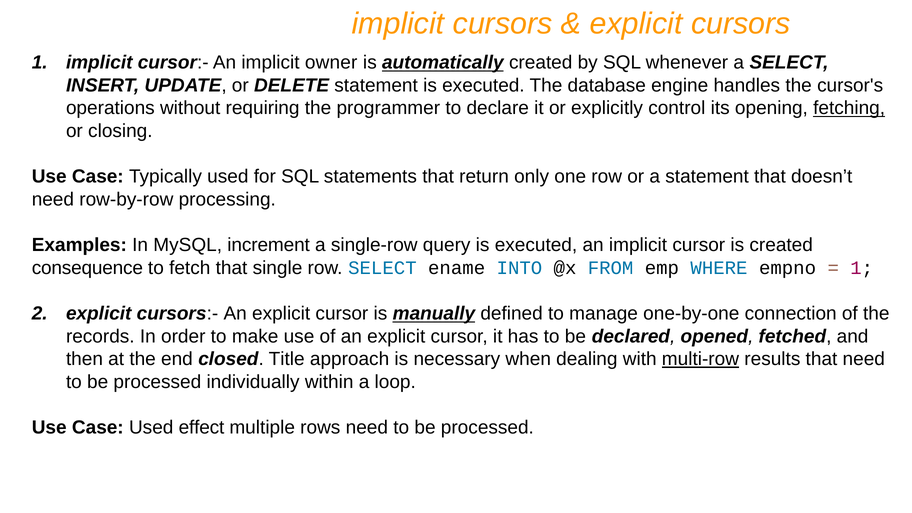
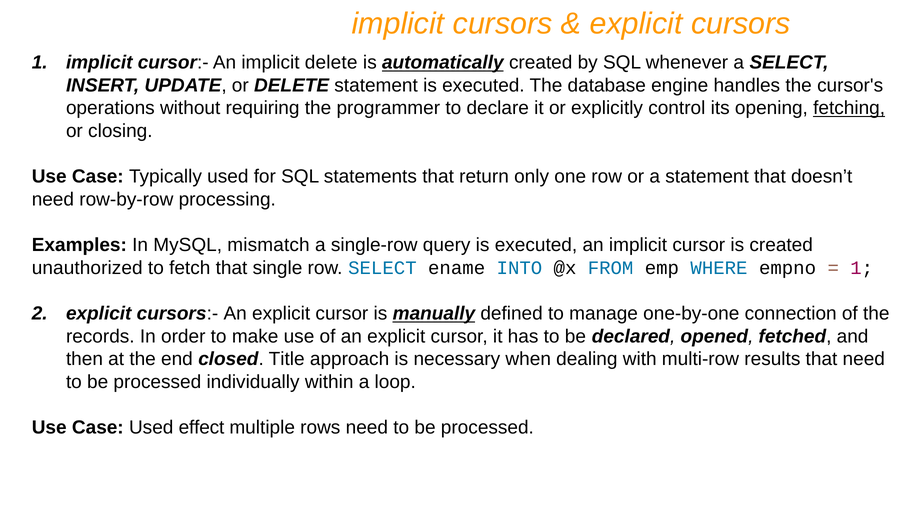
implicit owner: owner -> delete (331, 63)
increment: increment -> mismatch (268, 245)
consequence: consequence -> unauthorized (87, 268)
multi-row underline: present -> none (700, 359)
